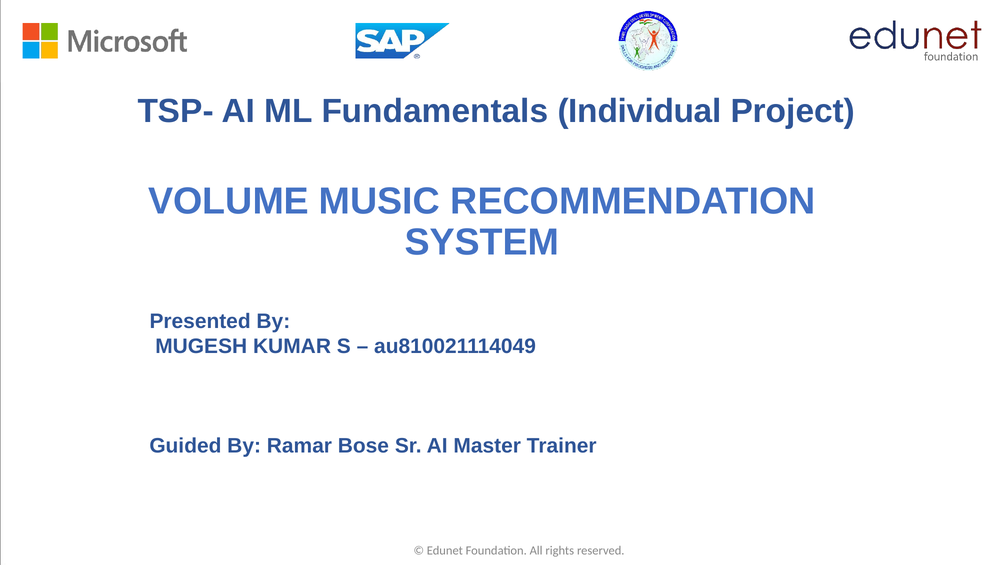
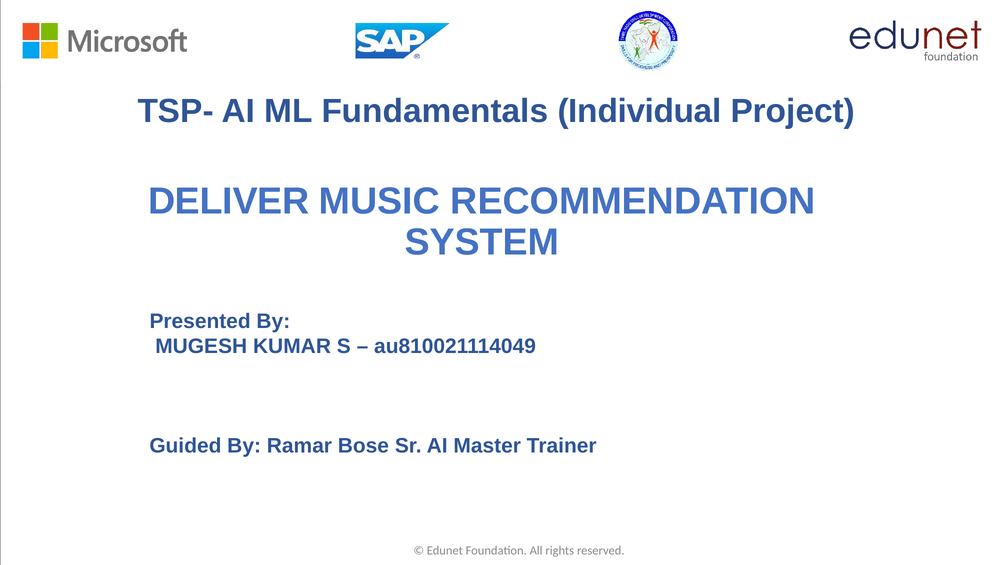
VOLUME: VOLUME -> DELIVER (229, 201)
